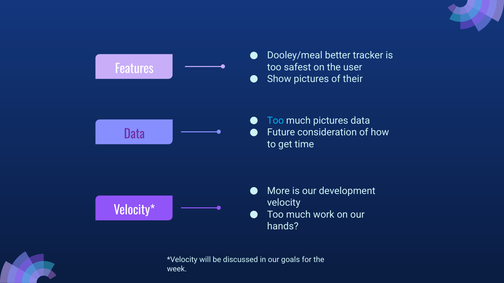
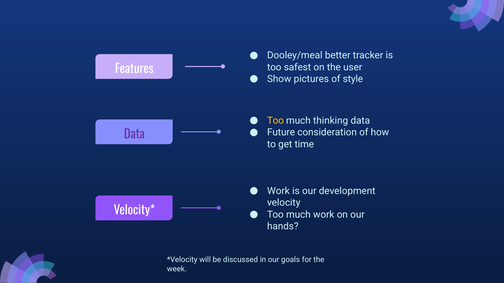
their: their -> style (353, 79)
Too colour: light blue -> yellow (275, 121)
much pictures: pictures -> thinking (331, 121)
More: More -> Work (278, 191)
